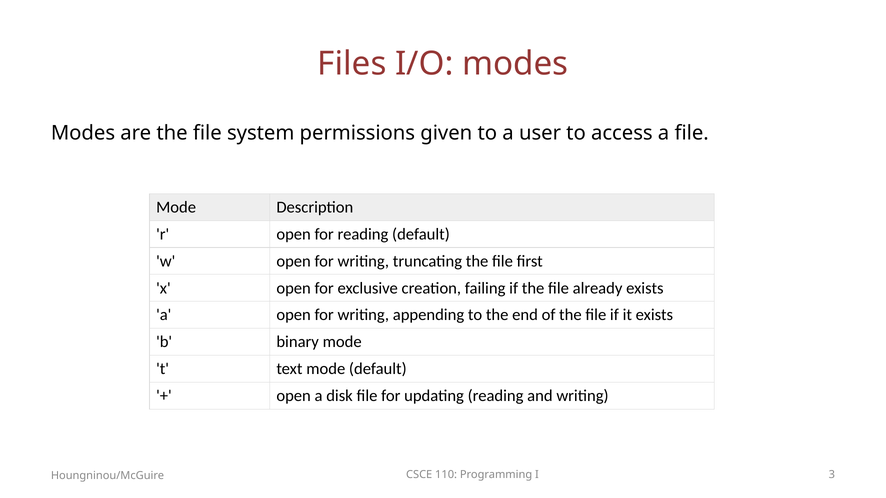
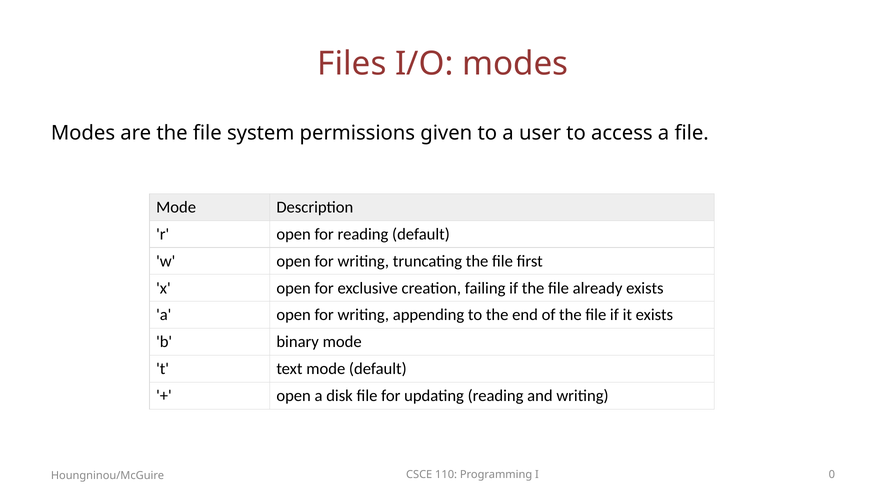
3: 3 -> 0 (832, 475)
